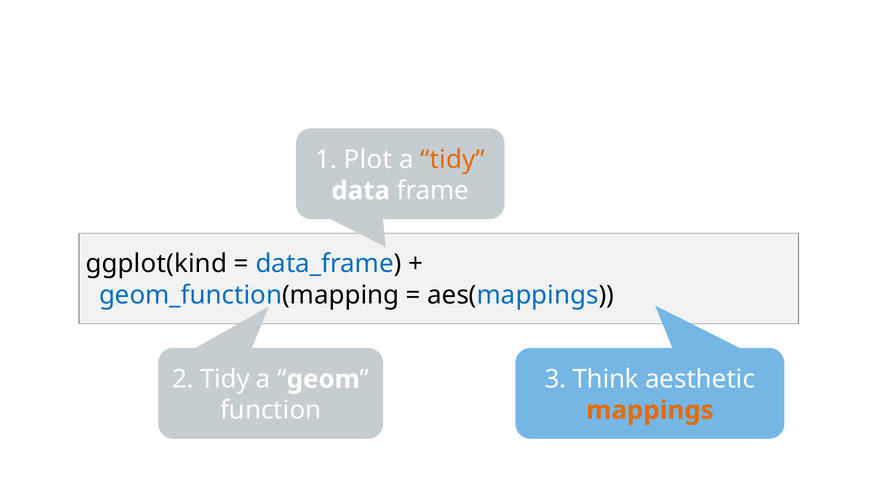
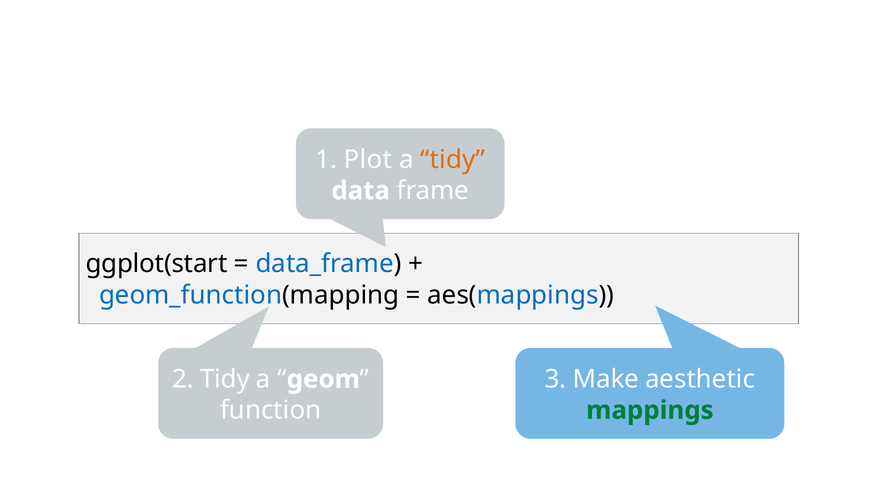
ggplot(kind: ggplot(kind -> ggplot(start (156, 264)
Think: Think -> Make (606, 380)
mappings colour: orange -> green (650, 411)
